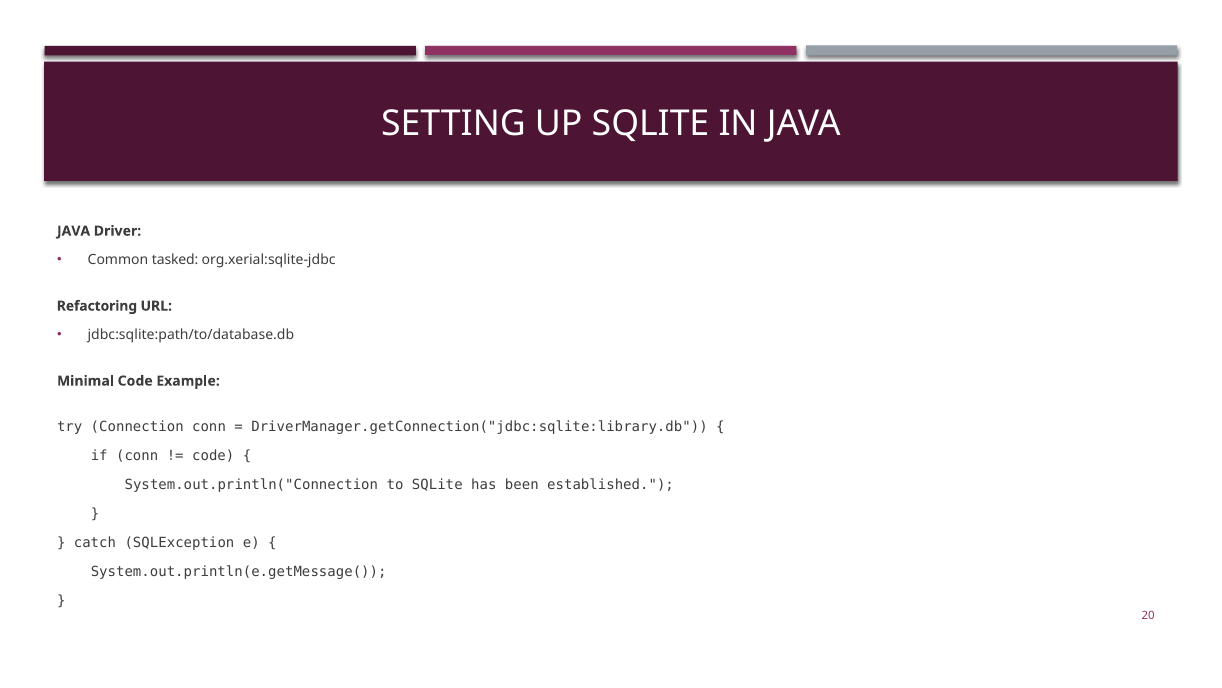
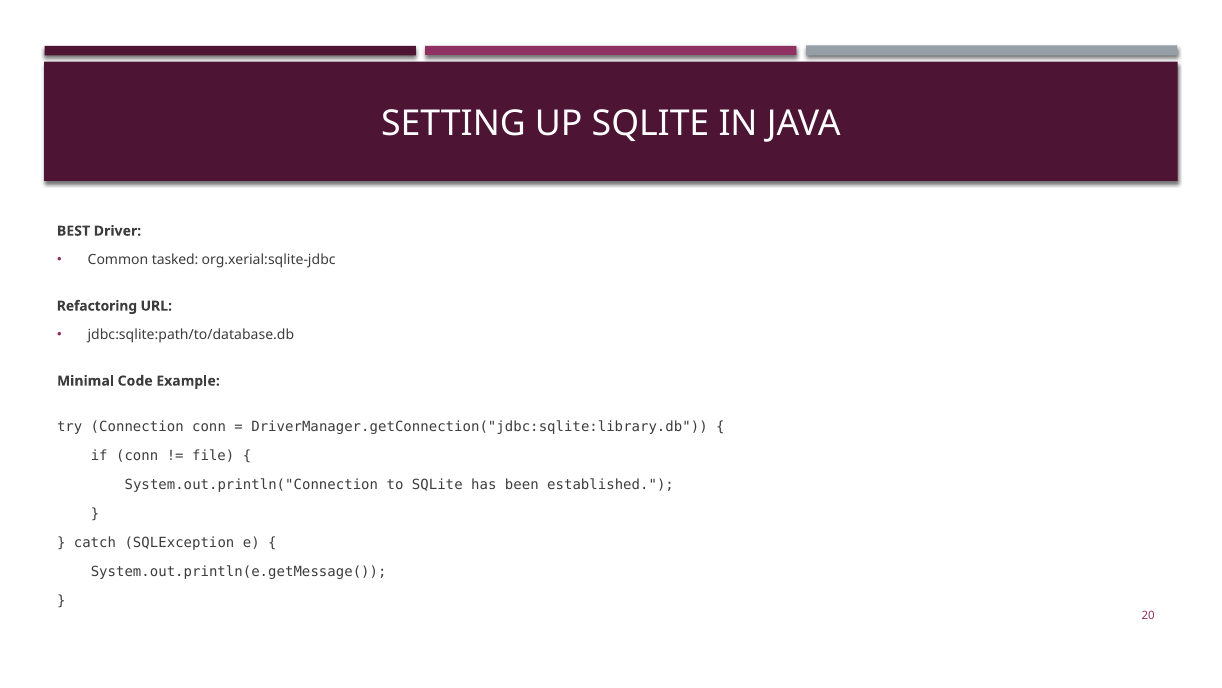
JAVA: JAVA -> BEST (74, 231)
code: code -> file (213, 456)
